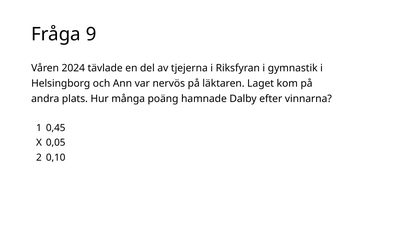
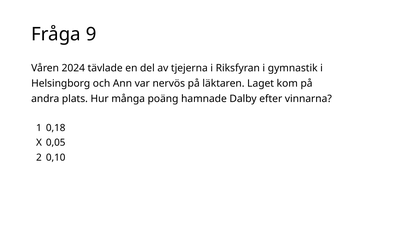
0,45: 0,45 -> 0,18 (56, 128)
